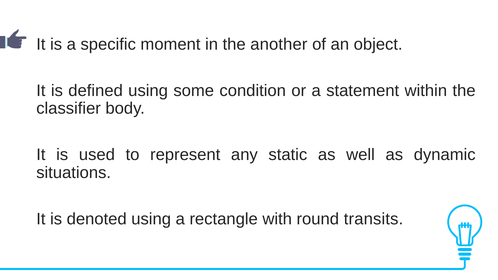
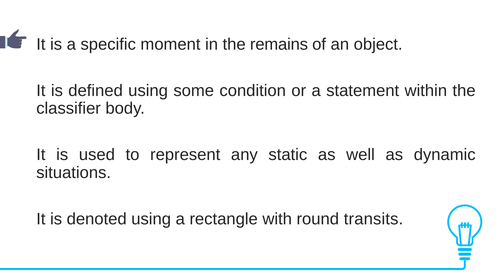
another: another -> remains (279, 44)
